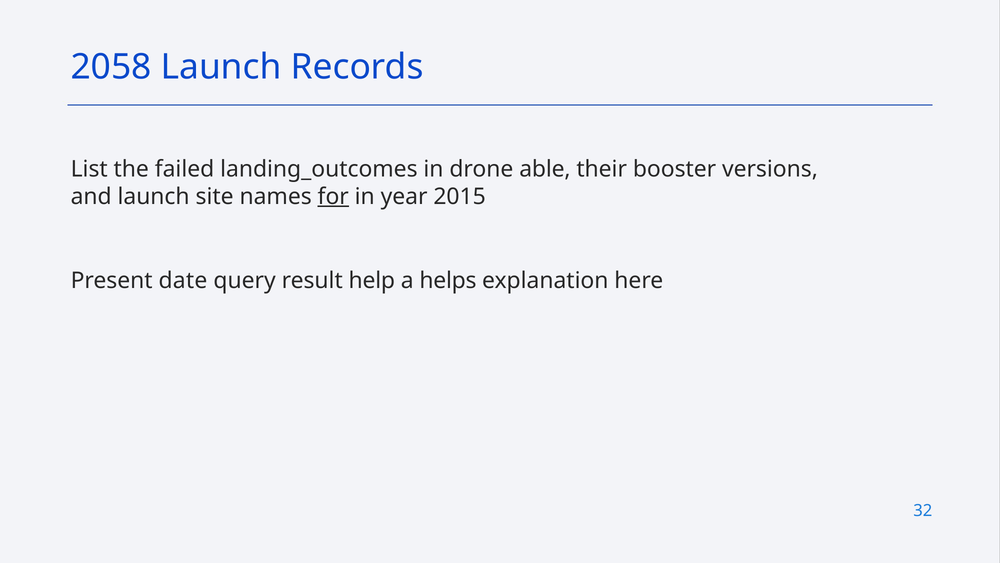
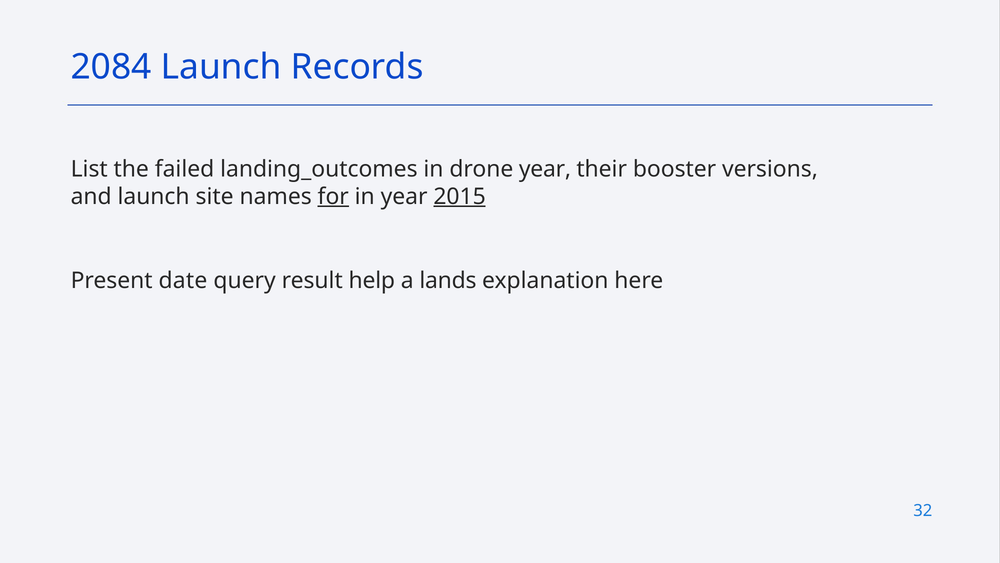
2058: 2058 -> 2084 (111, 67)
drone able: able -> year (545, 169)
2015 underline: none -> present (460, 196)
helps: helps -> lands (448, 280)
